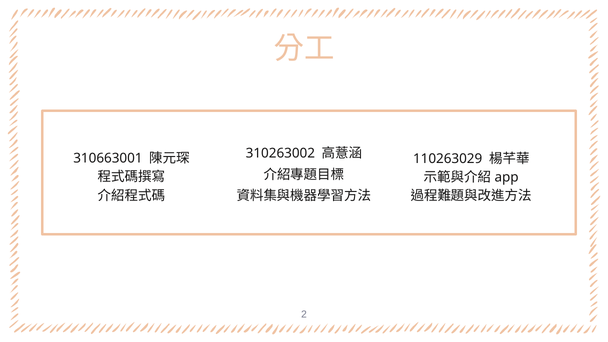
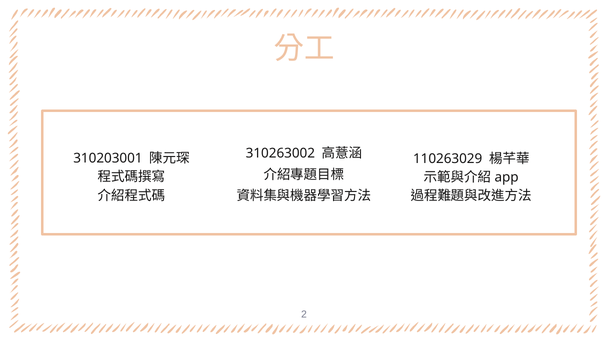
310663001: 310663001 -> 310203001 (108, 158)
